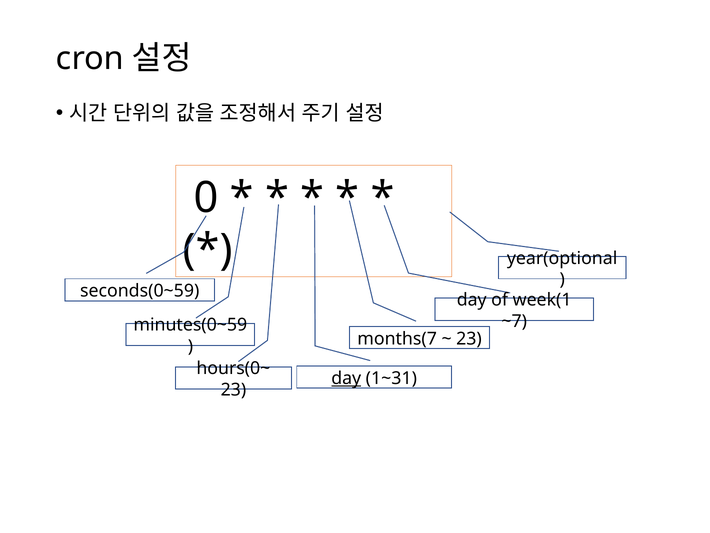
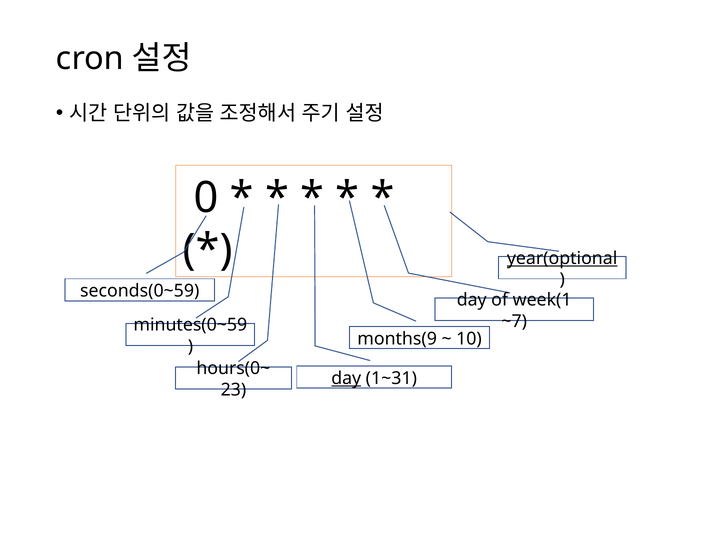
year(optional underline: none -> present (562, 258)
months(7: months(7 -> months(9 (397, 339)
23: 23 -> 10 (469, 339)
